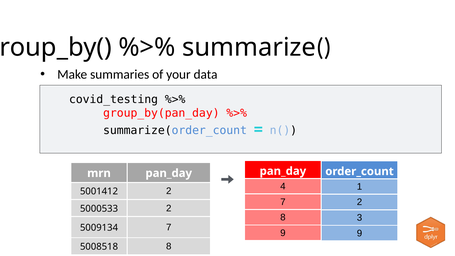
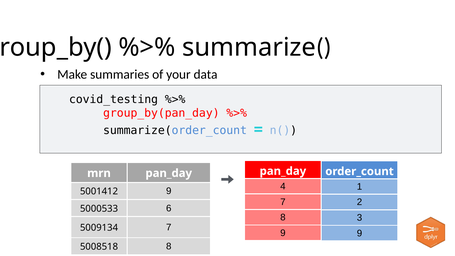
5001412 2: 2 -> 9 (169, 191)
5000533 2: 2 -> 6 (169, 208)
